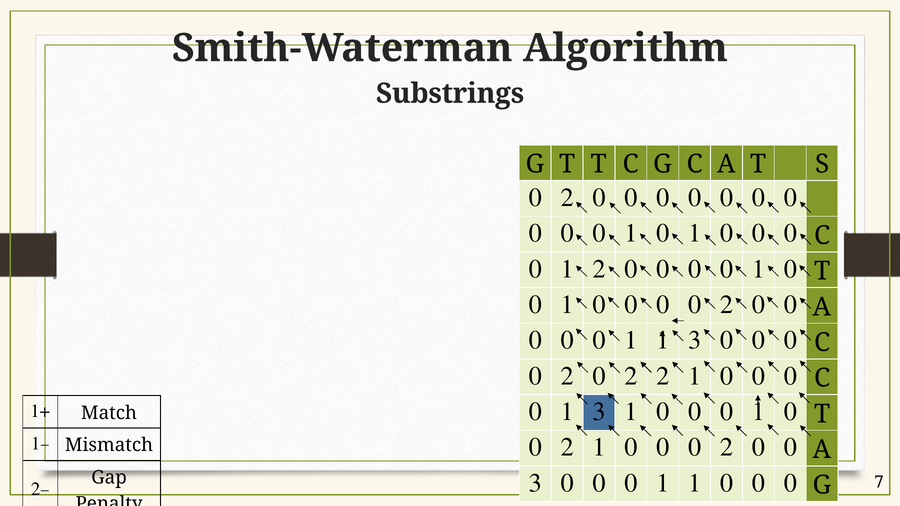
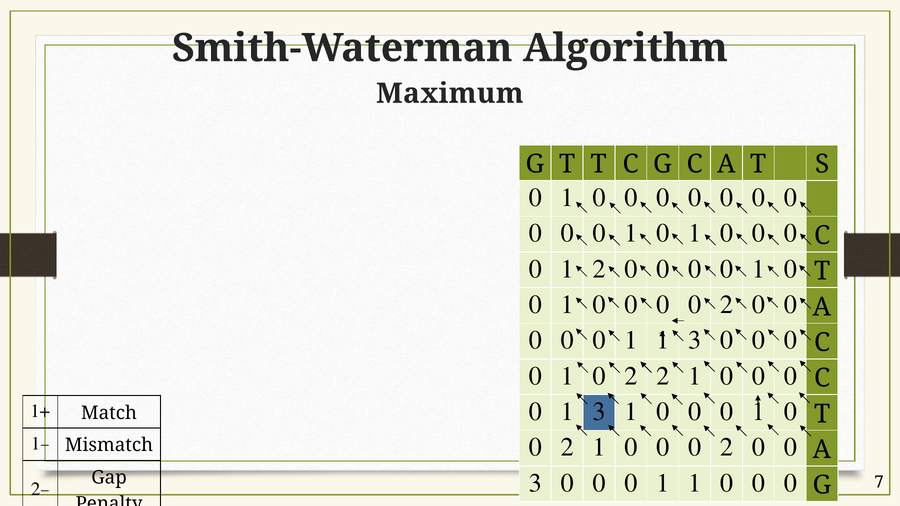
Substrings: Substrings -> Maximum (450, 94)
2: 2 -> 1 (567, 198)
2: 2 -> 1 (567, 376)
